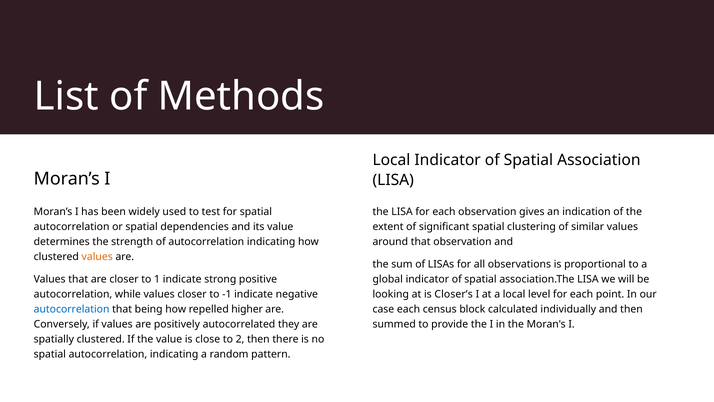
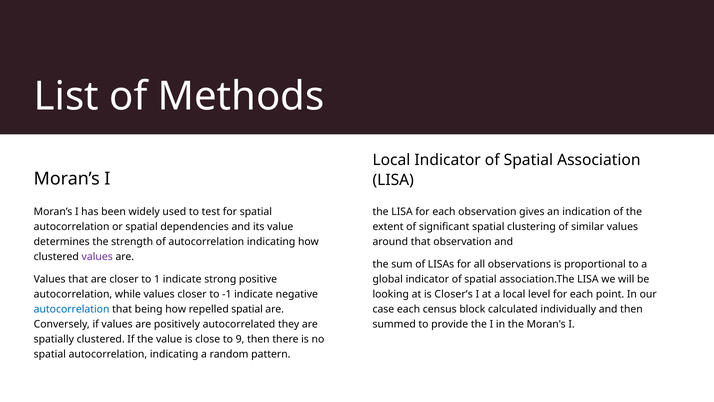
values colour: orange -> purple (97, 257)
repelled higher: higher -> spatial (247, 309)
2: 2 -> 9 (240, 339)
